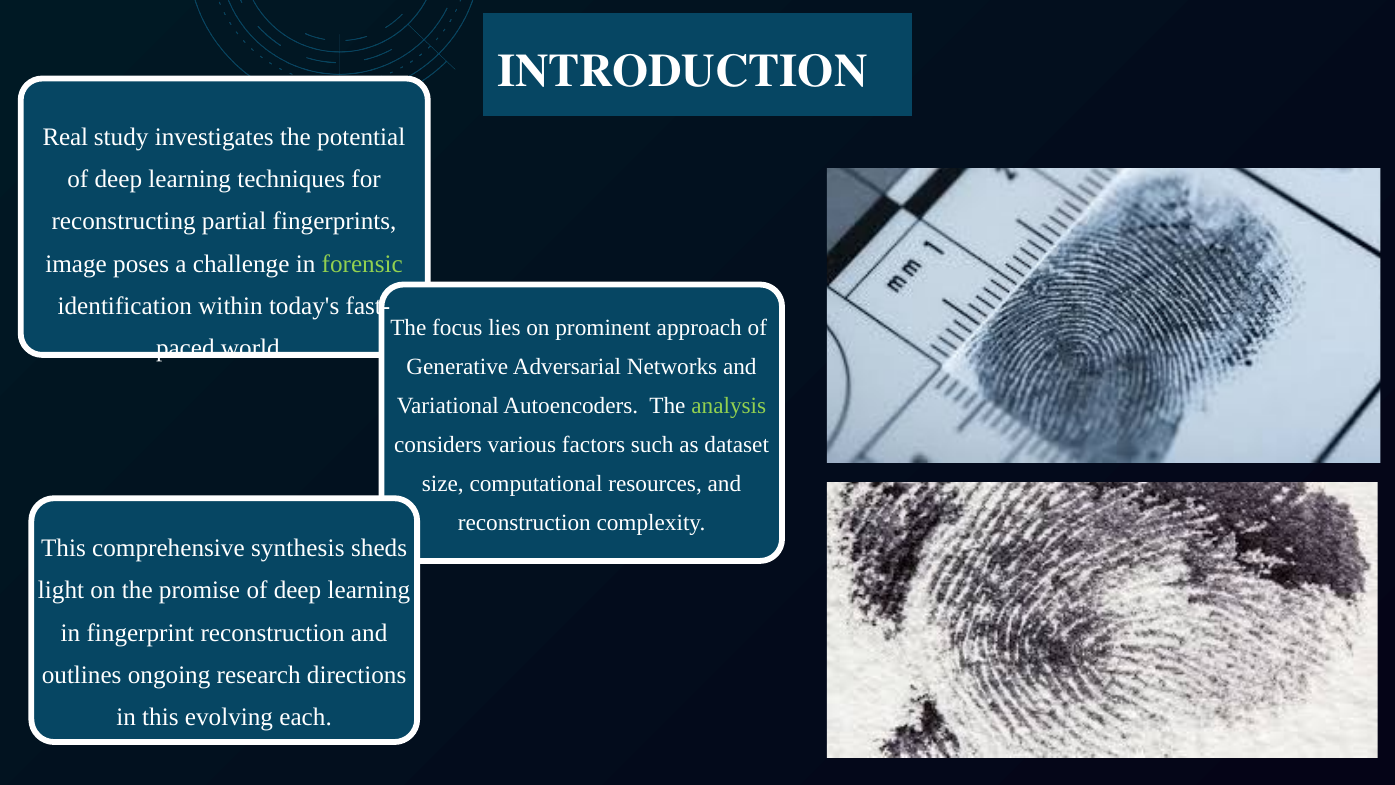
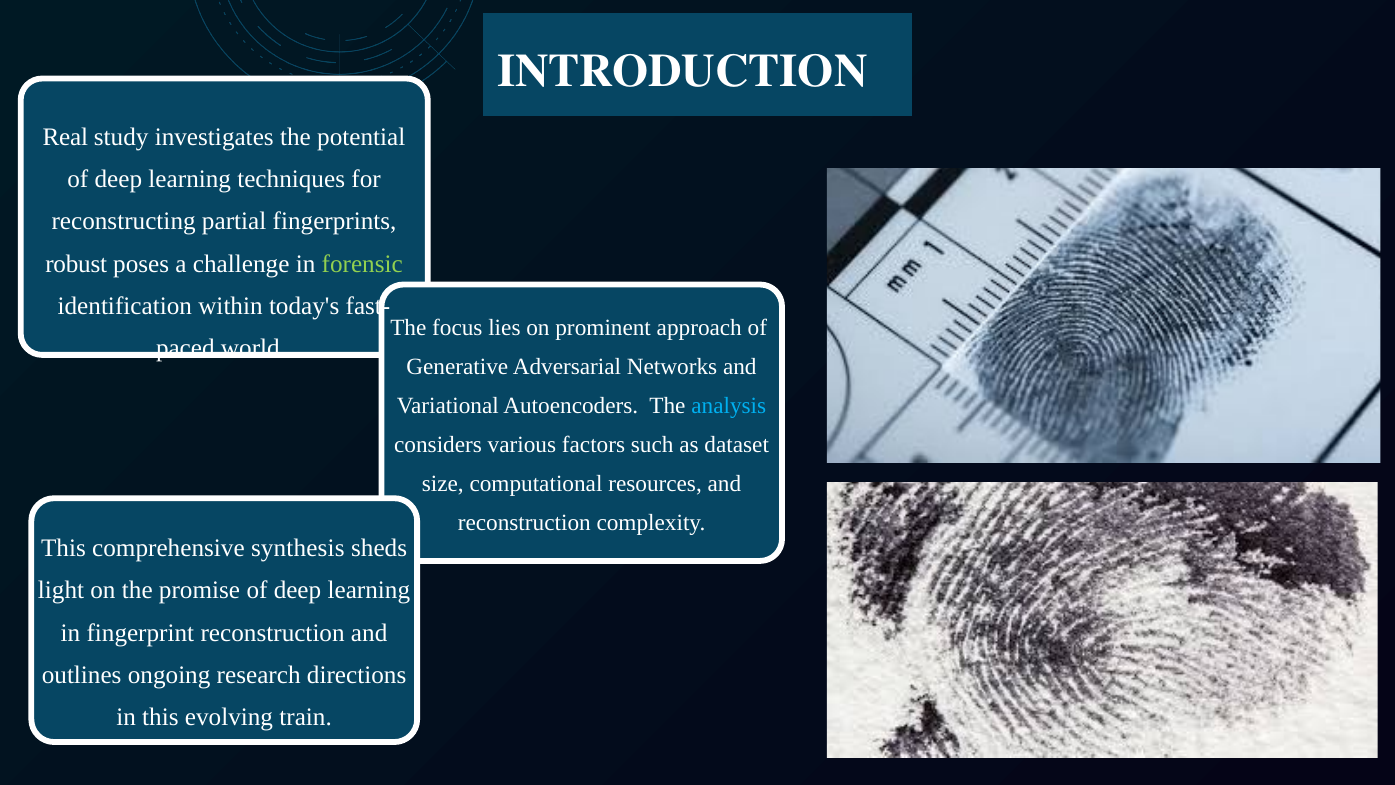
image: image -> robust (76, 264)
analysis colour: light green -> light blue (729, 406)
each: each -> train (306, 717)
